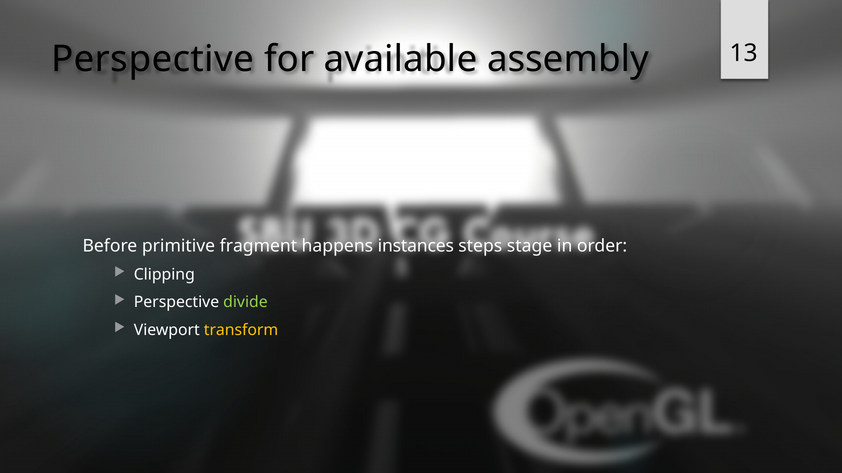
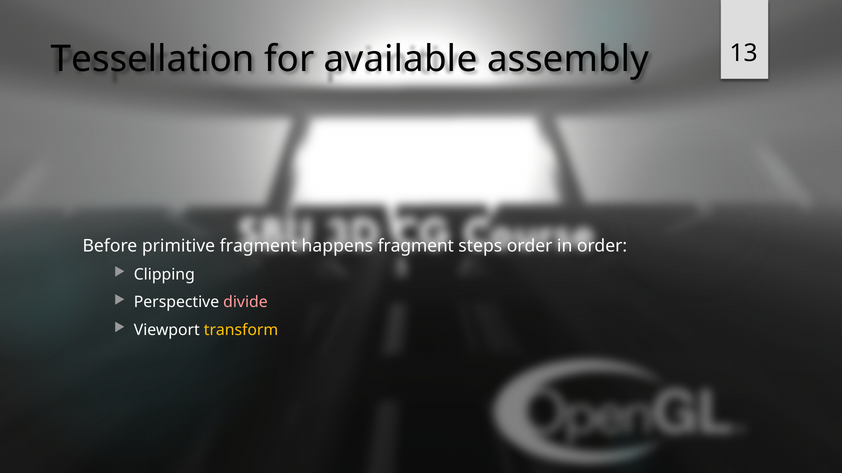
Perspective: Perspective -> Tessellation (153, 59)
happens instances: instances -> fragment (416, 246)
steps stage: stage -> order (530, 246)
divide colour: light green -> pink (245, 303)
